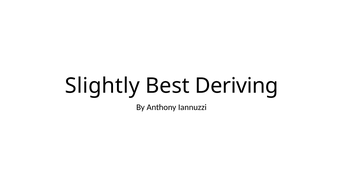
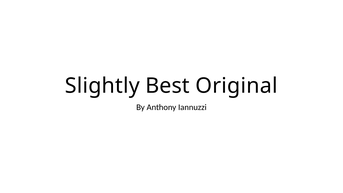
Deriving: Deriving -> Original (236, 86)
